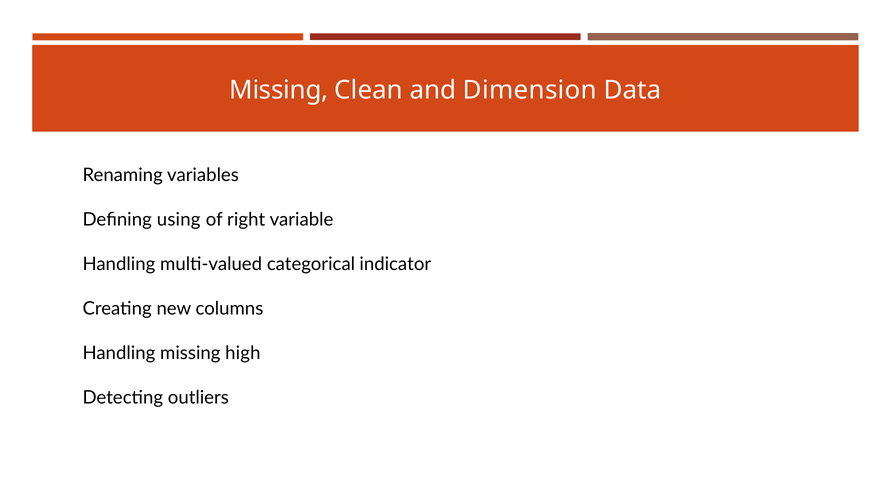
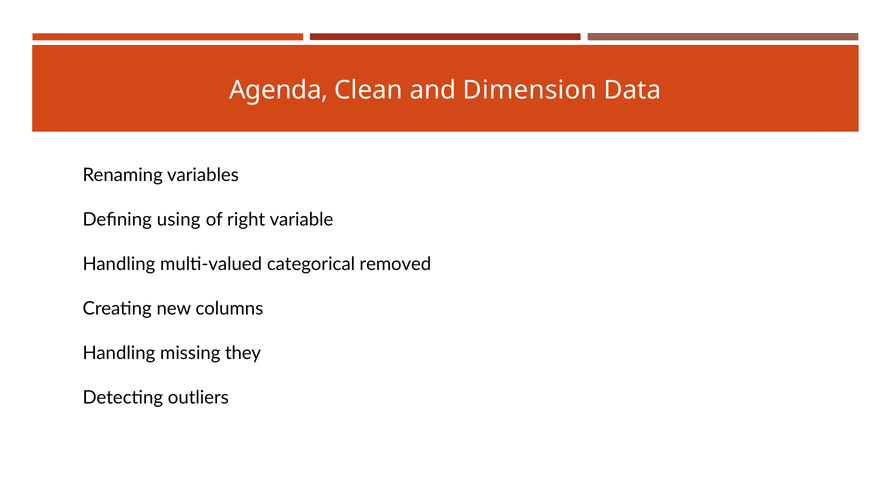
Missing: Missing -> Agenda (279, 90)
indicator: indicator -> removed (395, 264)
high: high -> they (243, 353)
